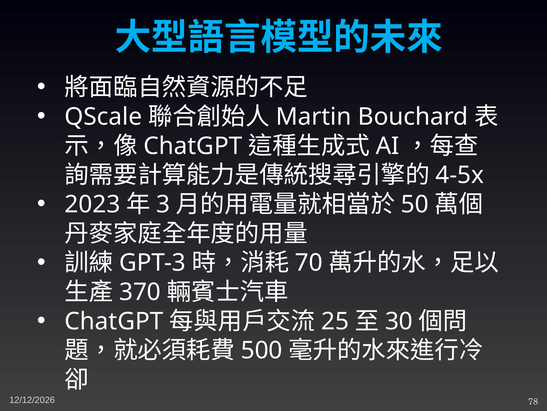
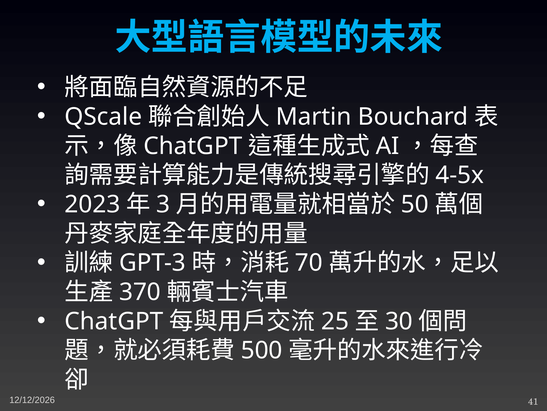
78: 78 -> 41 (533, 401)
